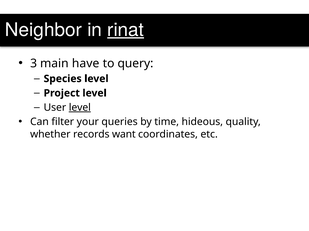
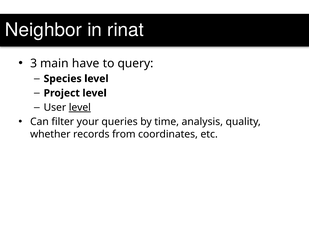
rinat underline: present -> none (126, 30)
hideous: hideous -> analysis (202, 122)
want: want -> from (124, 135)
